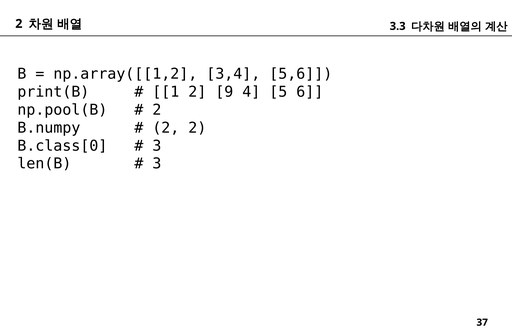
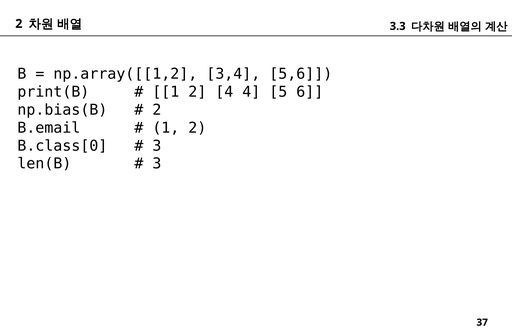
2 9: 9 -> 4 (224, 92)
np.pool(B: np.pool(B -> np.bias(B (62, 110)
B.numpy: B.numpy -> B.email (49, 128)
2: 2 -> 1 (166, 128)
